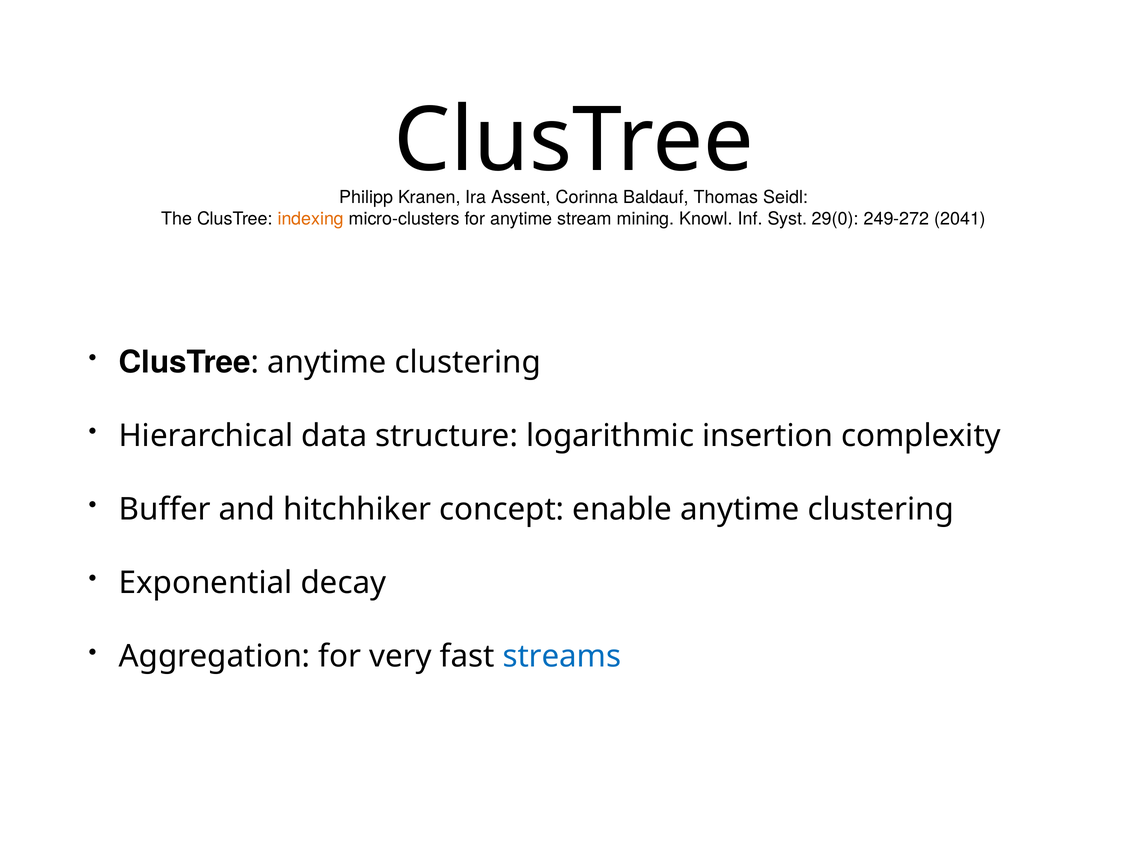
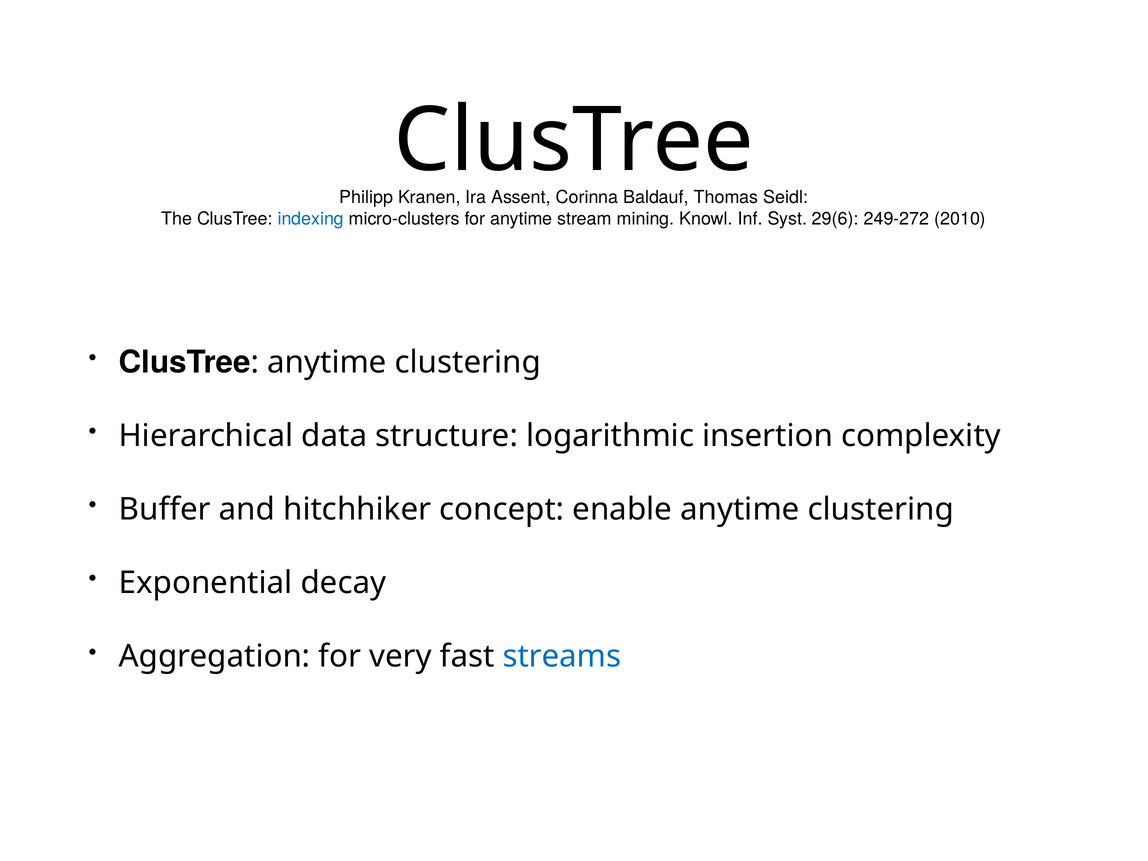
indexing colour: orange -> blue (311, 219)
29(0: 29(0 -> 29(6 (835, 219)
2041: 2041 -> 2010 (960, 219)
